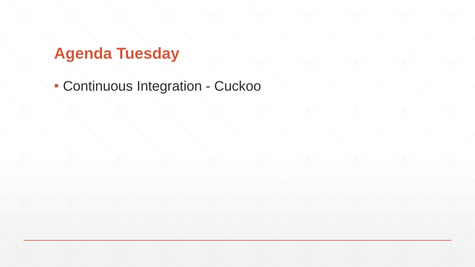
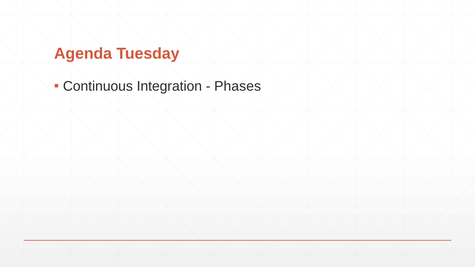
Cuckoo: Cuckoo -> Phases (238, 86)
